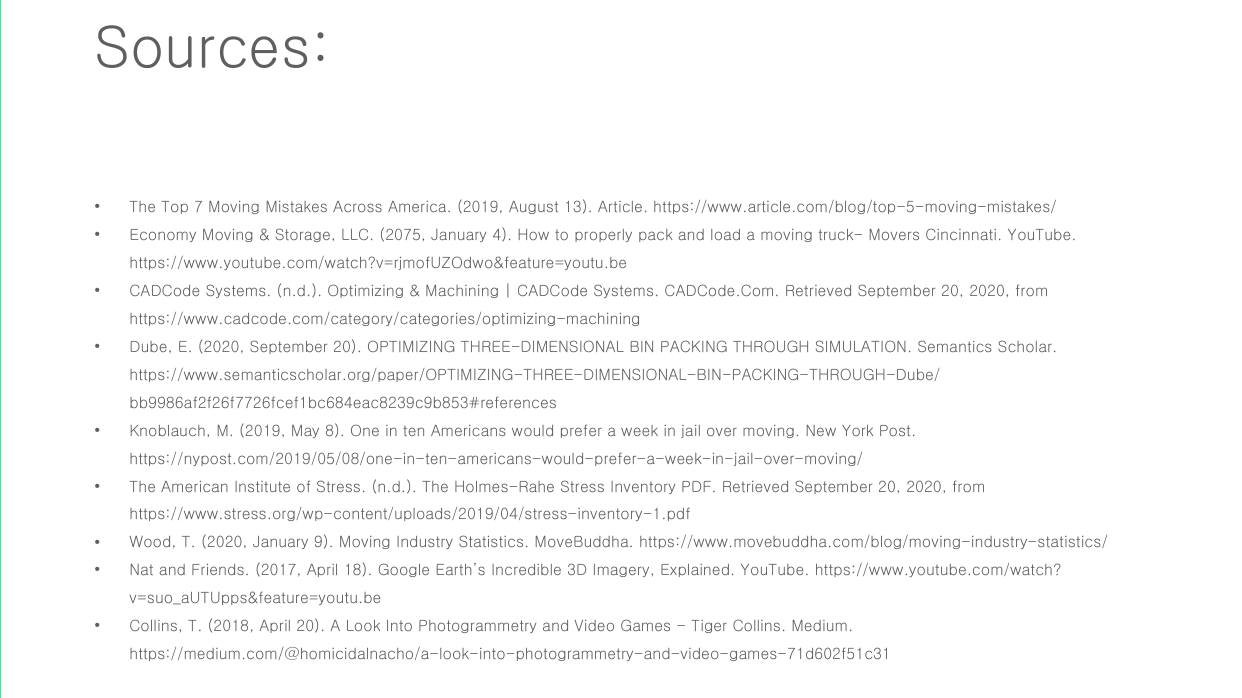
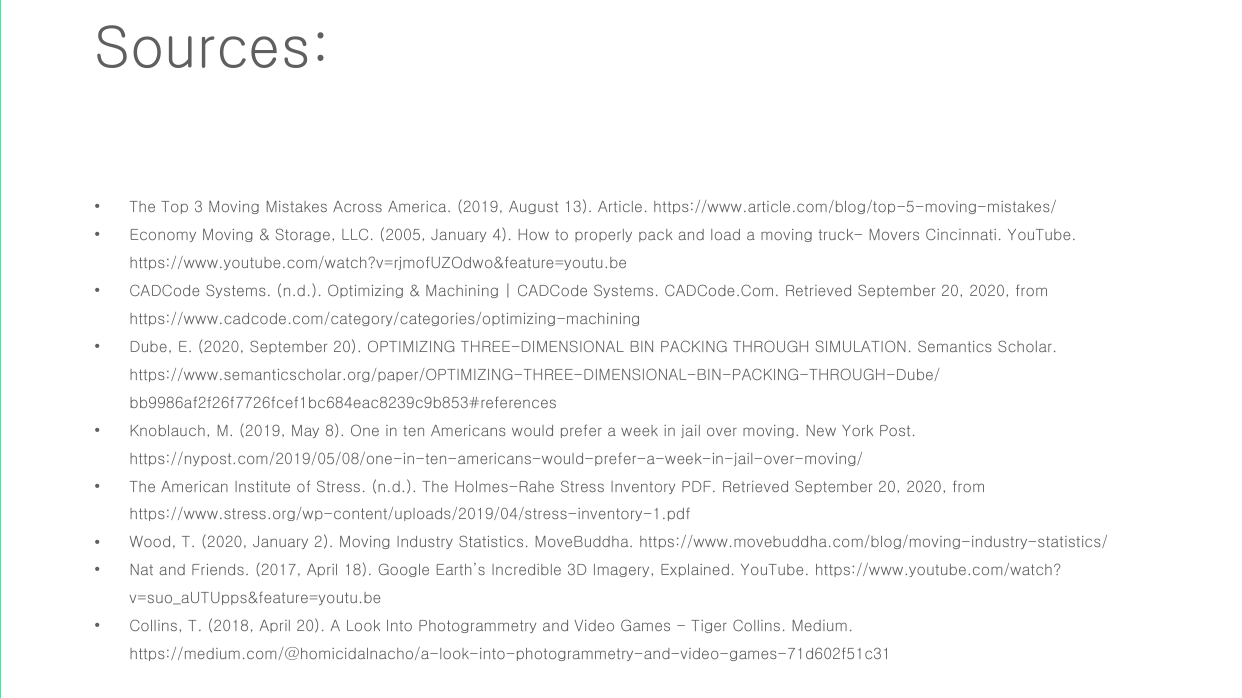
7: 7 -> 3 (199, 208)
2075: 2075 -> 2005 (403, 236)
9: 9 -> 2 (324, 543)
